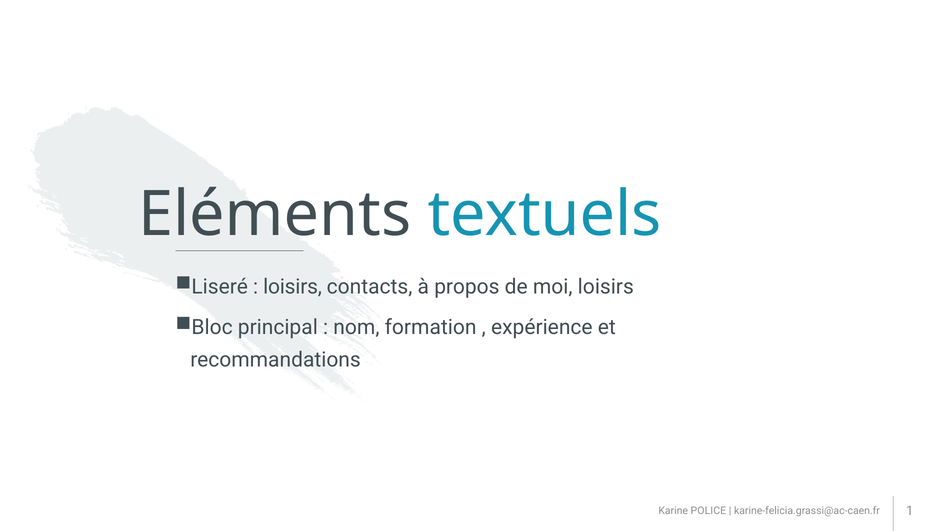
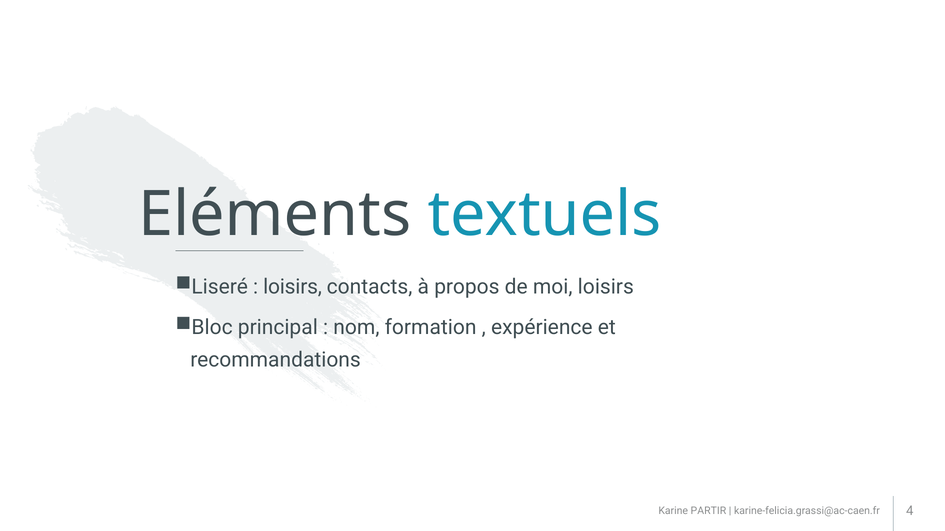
POLICE: POLICE -> PARTIR (708, 511)
1: 1 -> 4 (910, 512)
